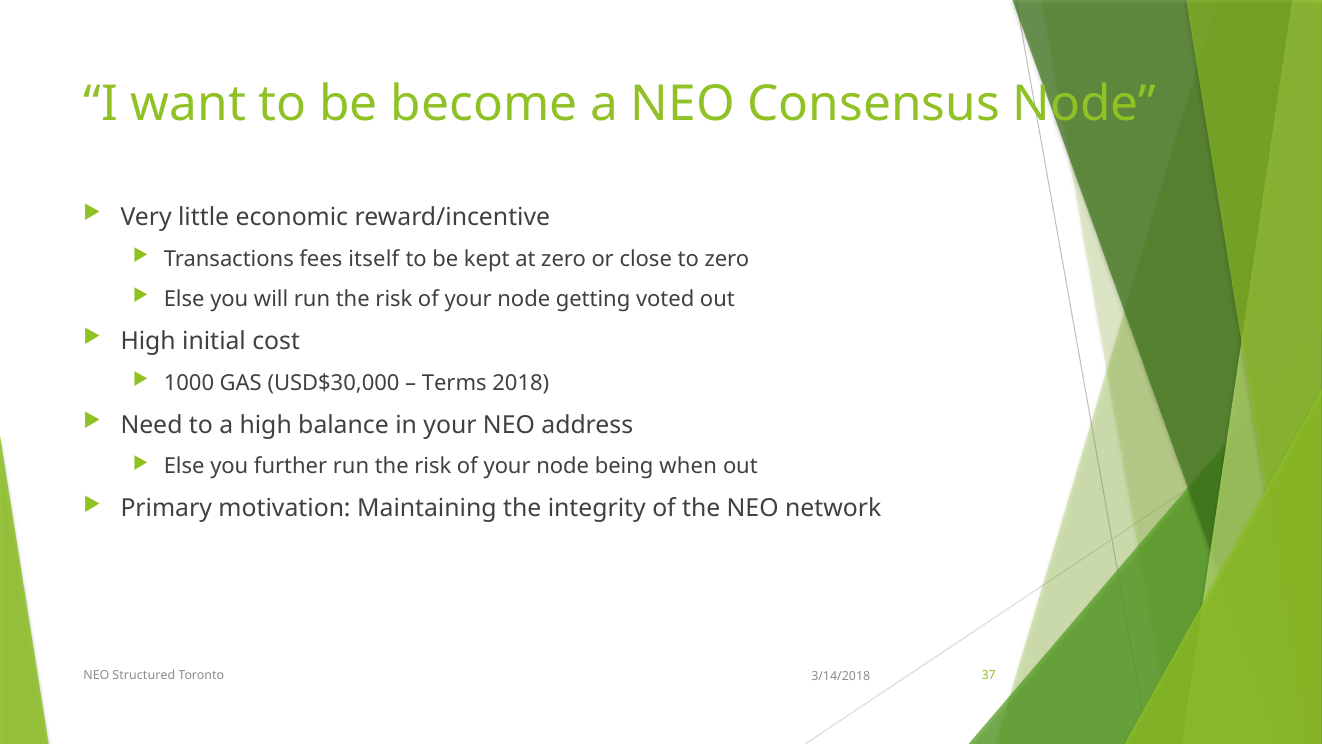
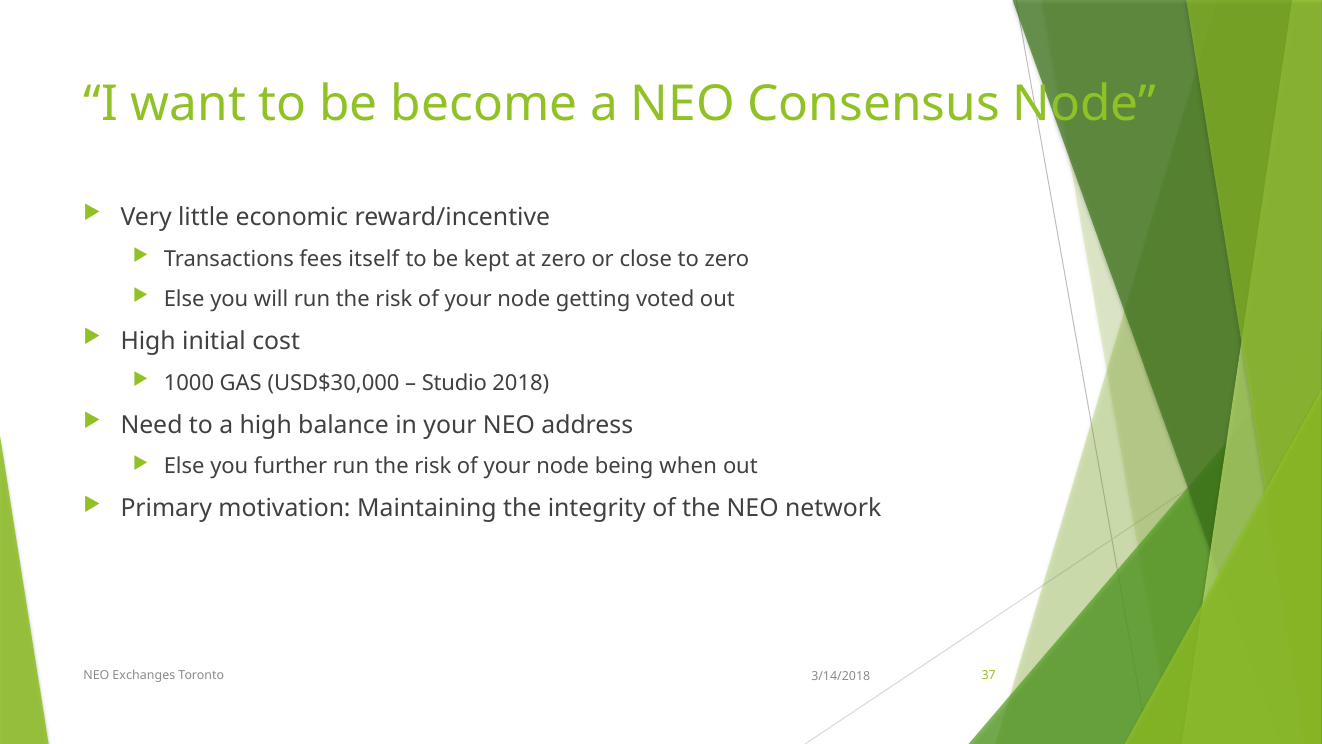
Terms: Terms -> Studio (454, 383)
Structured: Structured -> Exchanges (144, 675)
